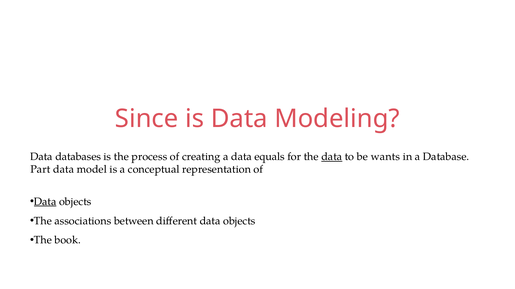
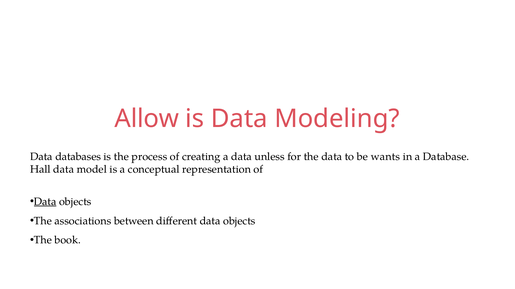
Since: Since -> Allow (147, 119)
equals: equals -> unless (270, 157)
data underline: present -> none (332, 157)
Part: Part -> Hall (40, 170)
